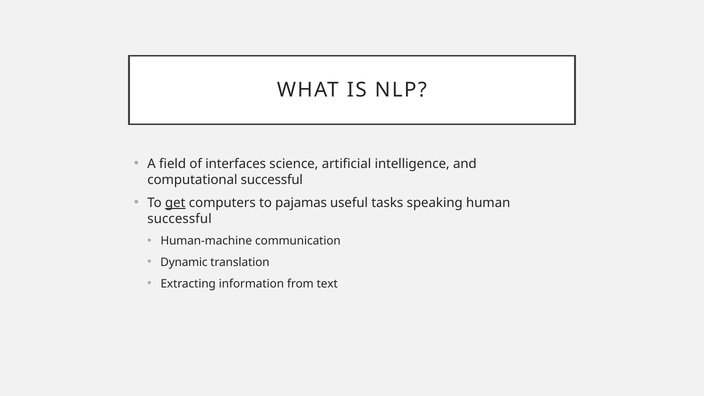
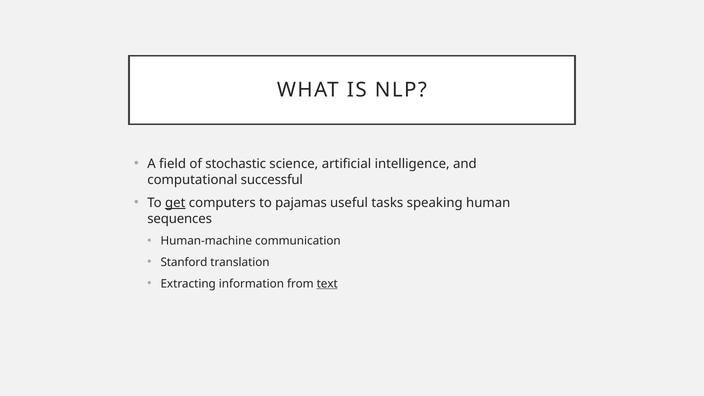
interfaces: interfaces -> stochastic (236, 164)
successful: successful -> sequences (180, 219)
Dynamic: Dynamic -> Stanford (184, 262)
text underline: none -> present (327, 284)
